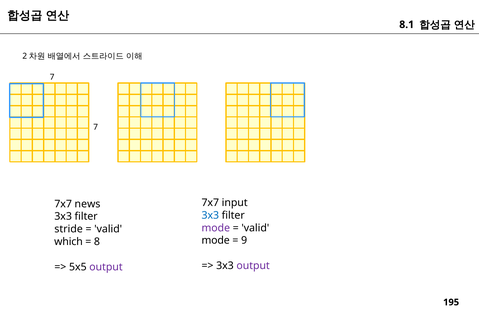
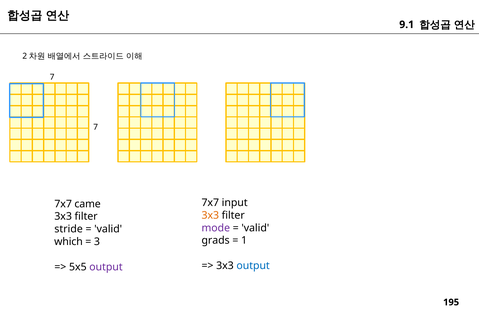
8.1: 8.1 -> 9.1 (407, 25)
news: news -> came (88, 204)
3x3 colour: blue -> orange (210, 215)
mode: mode -> grads (216, 240)
9: 9 -> 1 (244, 240)
8: 8 -> 3 (97, 241)
output colour: purple -> blue (253, 265)
